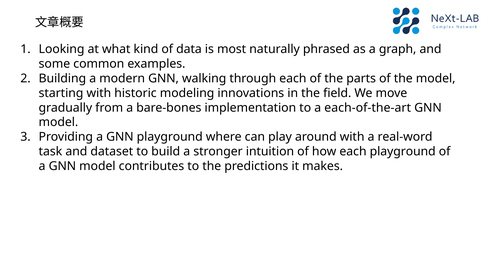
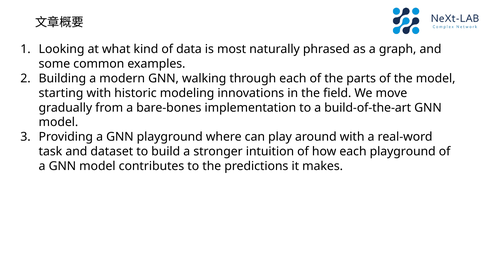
each-of-the-art: each-of-the-art -> build-of-the-art (368, 108)
